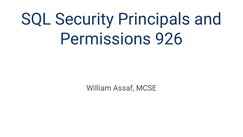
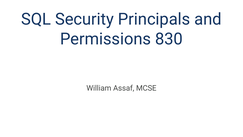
926: 926 -> 830 (169, 39)
